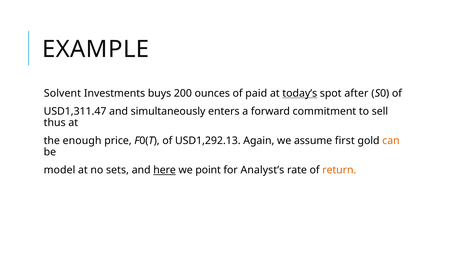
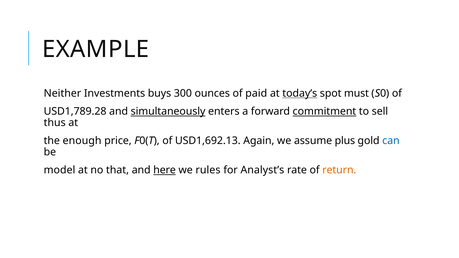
Solvent: Solvent -> Neither (62, 93)
200: 200 -> 300 (183, 93)
after: after -> must (357, 93)
USD1,311.47: USD1,311.47 -> USD1,789.28 (75, 111)
simultaneously underline: none -> present (168, 111)
commitment underline: none -> present (324, 111)
USD1,292.13: USD1,292.13 -> USD1,692.13 (208, 141)
first: first -> plus (345, 141)
can colour: orange -> blue (391, 141)
sets: sets -> that (118, 170)
point: point -> rules (208, 170)
